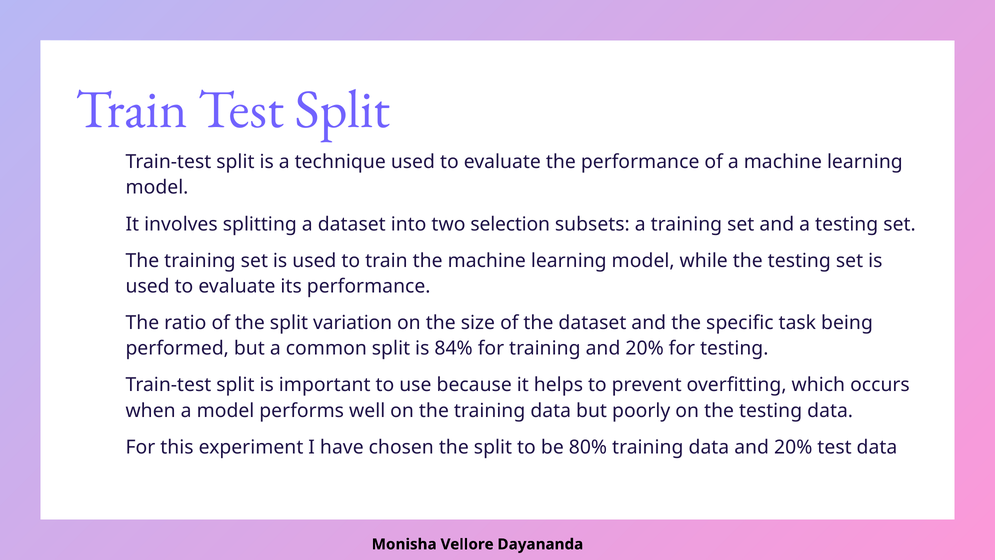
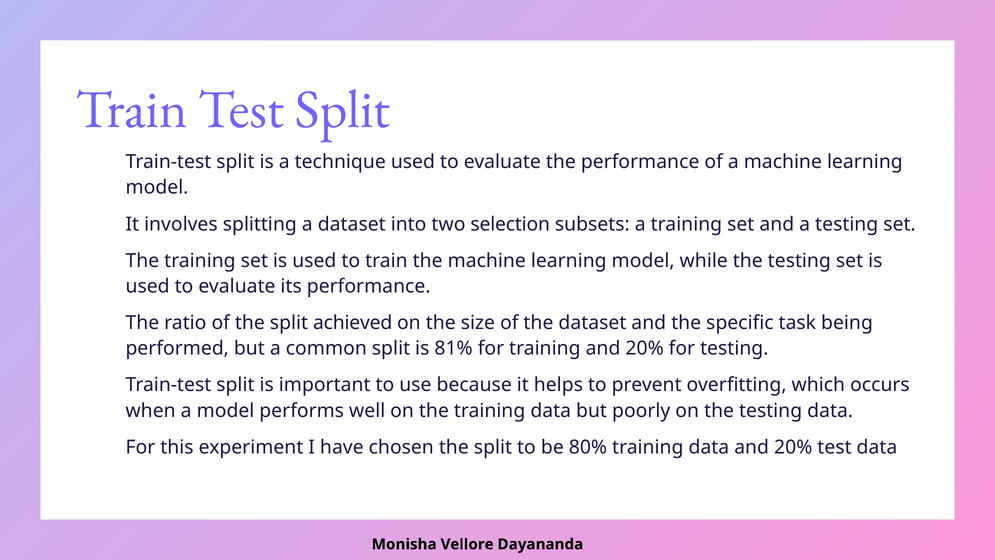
variation: variation -> achieved (353, 323)
84%: 84% -> 81% (454, 348)
